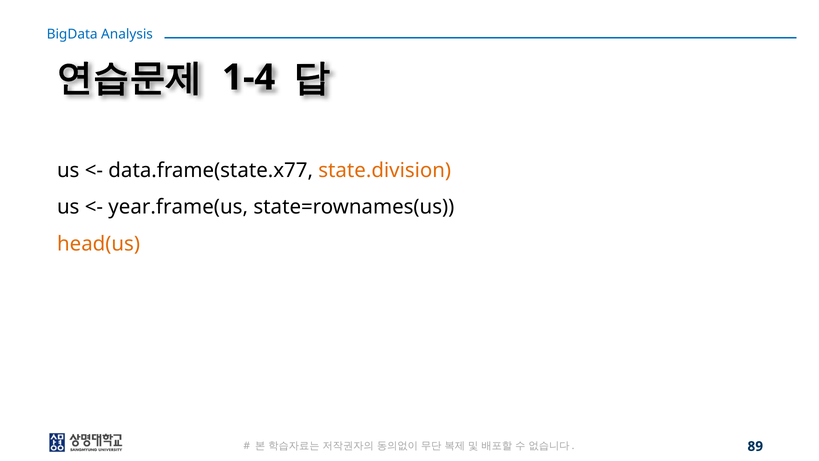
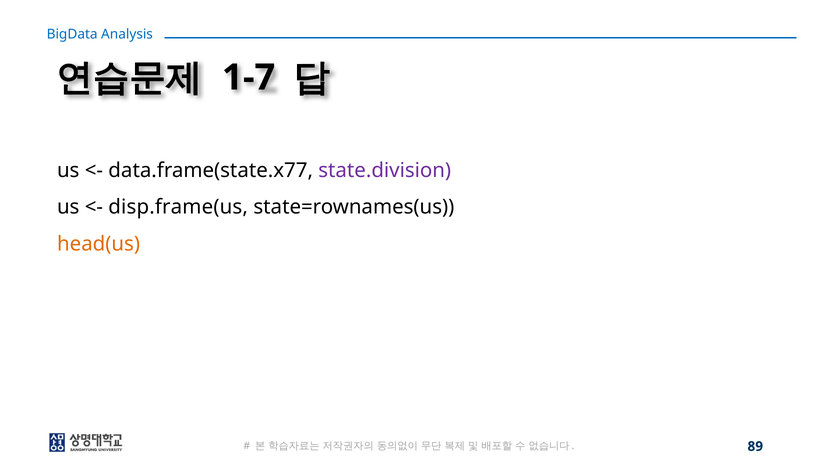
1-4: 1-4 -> 1-7 (249, 77)
state.division colour: orange -> purple (385, 170)
year.frame(us: year.frame(us -> disp.frame(us (178, 207)
